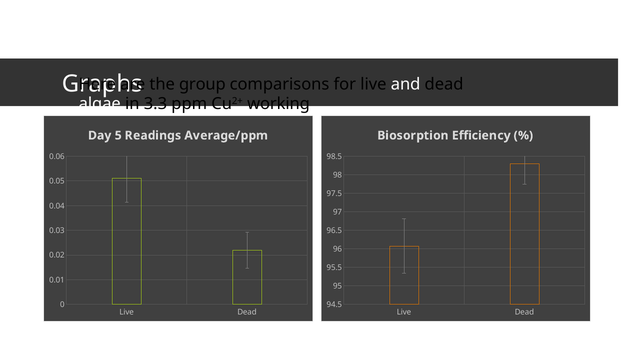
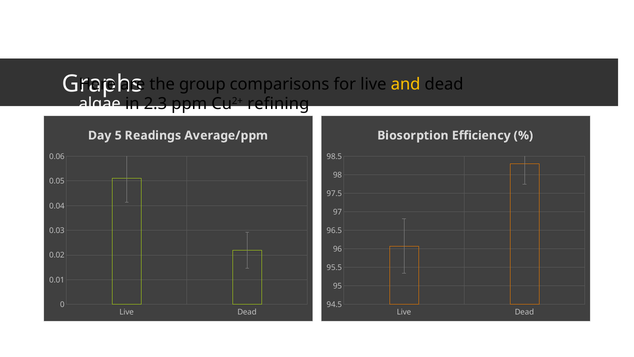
and colour: white -> yellow (406, 84)
3.3: 3.3 -> 2.3 (155, 104)
working: working -> refining (278, 104)
